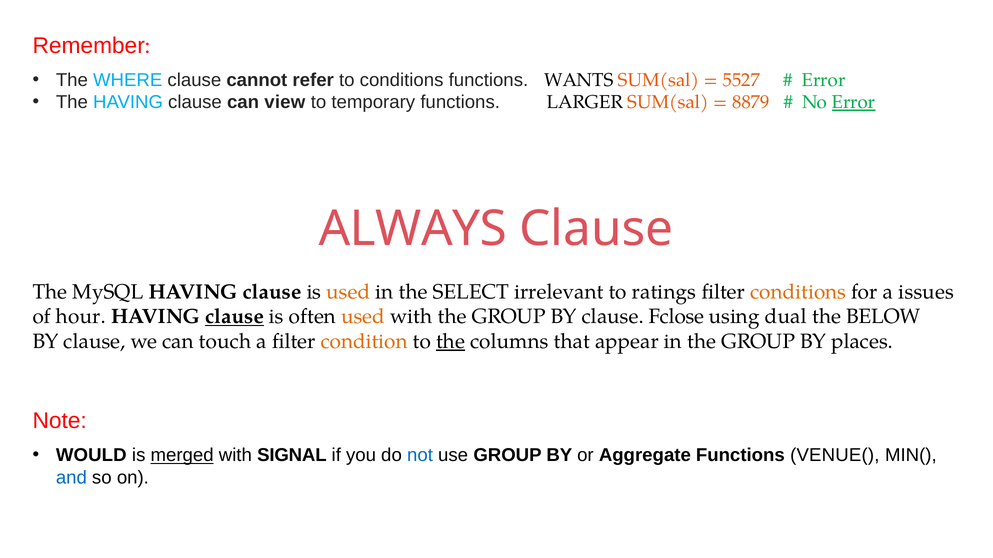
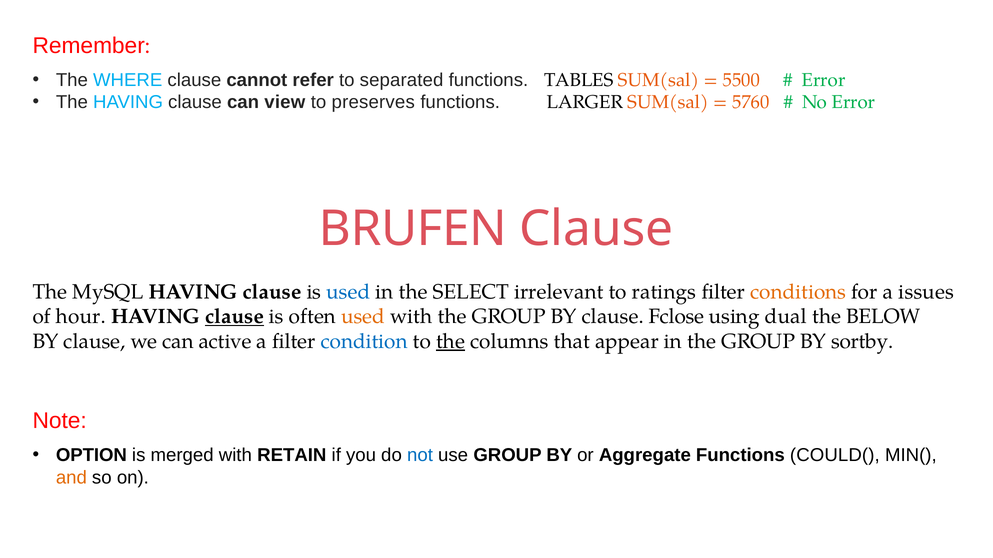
to conditions: conditions -> separated (402, 80)
WANTS: WANTS -> TABLES (579, 80)
5527: 5527 -> 5500 (741, 80)
temporary: temporary -> preserves (373, 102)
8879: 8879 -> 5760 (751, 102)
Error underline: present -> none (854, 102)
ALWAYS: ALWAYS -> BRUFEN (413, 229)
used colour: orange -> blue (348, 292)
touch: touch -> active (225, 342)
condition colour: orange -> blue (364, 342)
places: places -> sortby (862, 342)
WOULD: WOULD -> OPTION (91, 456)
merged underline: present -> none (182, 456)
SIGNAL: SIGNAL -> RETAIN (292, 456)
VENUE(: VENUE( -> COULD( (835, 456)
and colour: blue -> orange (71, 478)
